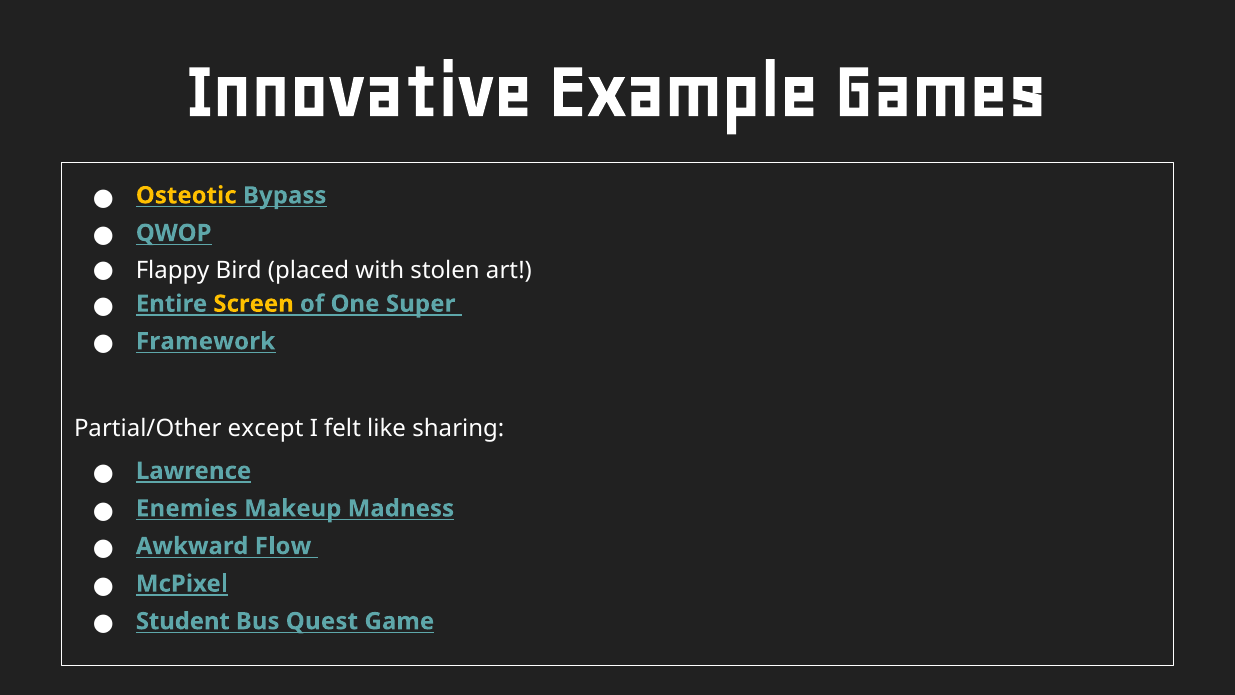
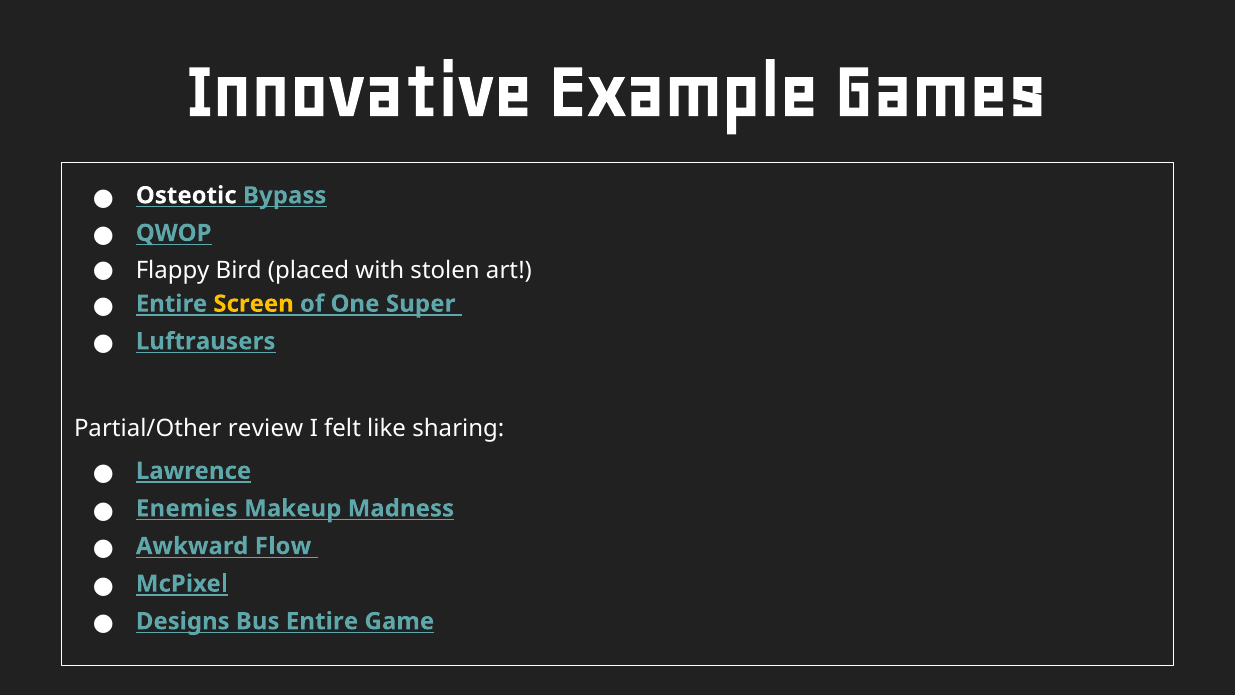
Osteotic colour: yellow -> white (186, 195)
Framework: Framework -> Luftrausers (206, 341)
except: except -> review (266, 429)
Student: Student -> Designs (183, 621)
Bus Quest: Quest -> Entire (322, 621)
